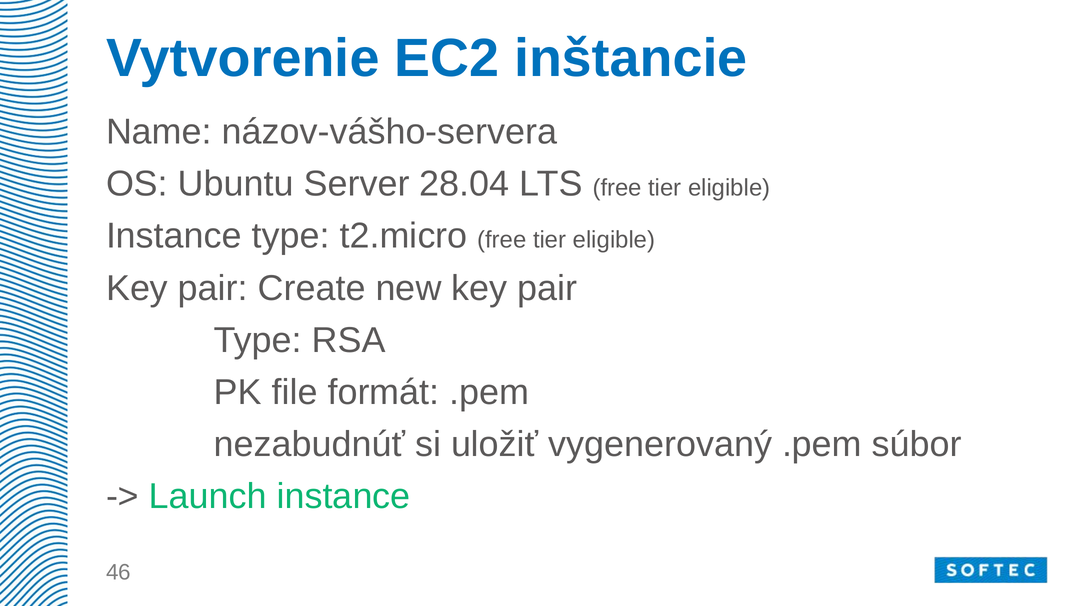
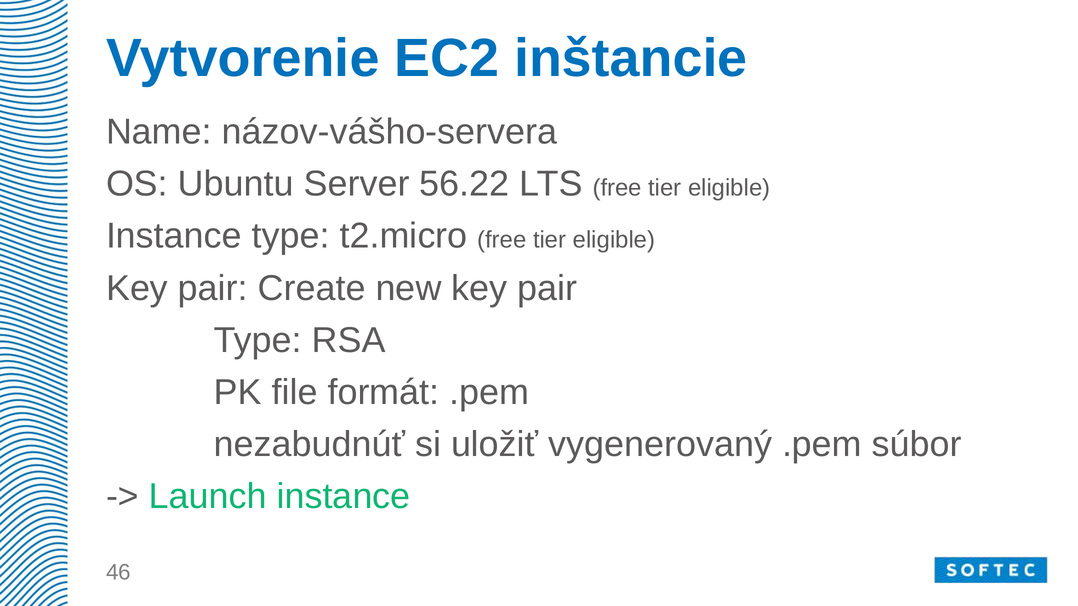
28.04: 28.04 -> 56.22 (464, 184)
